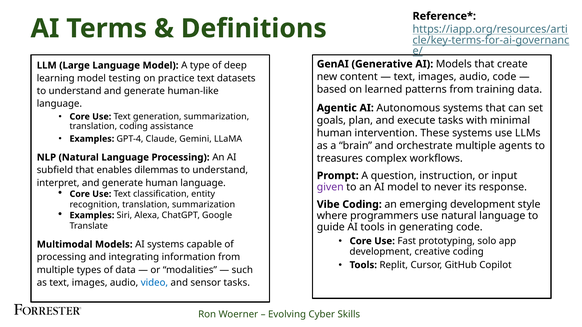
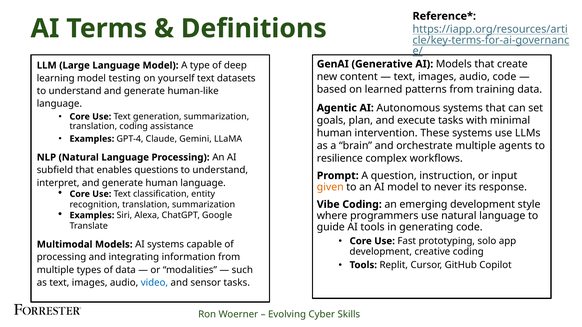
practice: practice -> yourself (176, 78)
treasures: treasures -> resilience (340, 159)
dilemmas: dilemmas -> questions (156, 170)
given colour: purple -> orange (330, 187)
